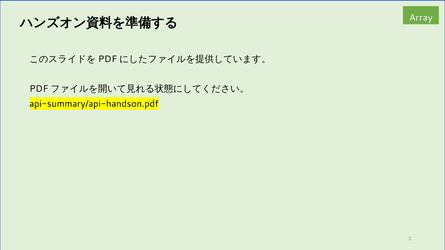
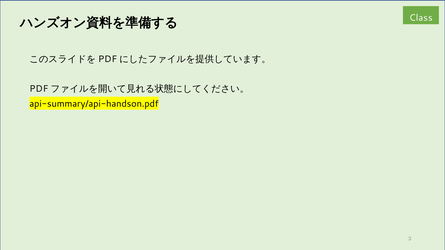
Array: Array -> Class (421, 18)
